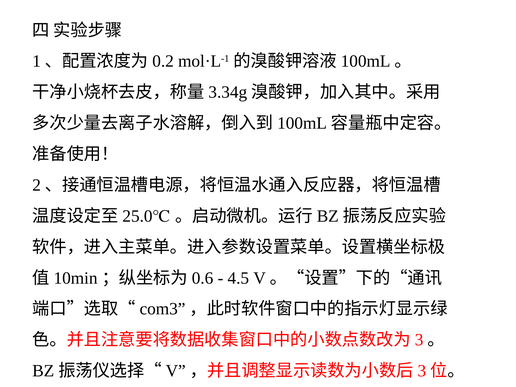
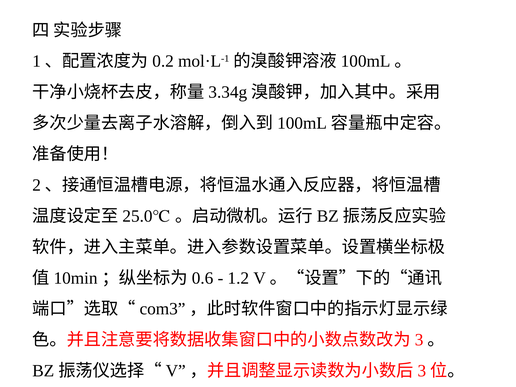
4.5: 4.5 -> 1.2 (238, 278)
